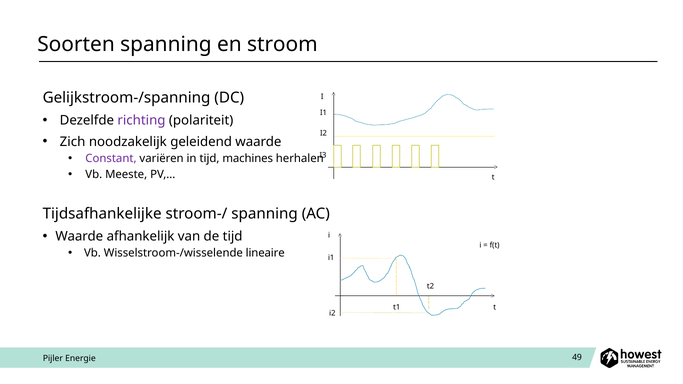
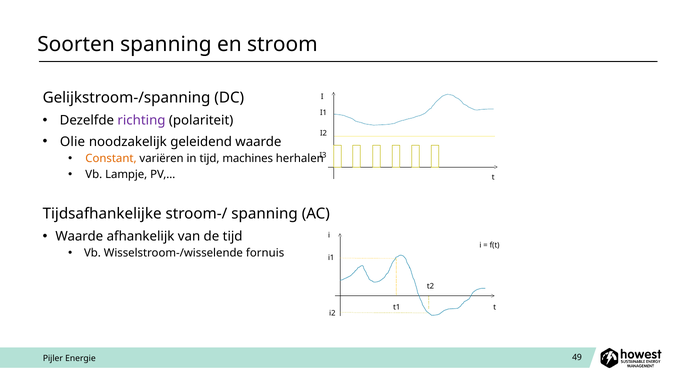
Zich: Zich -> Olie (73, 142)
Constant colour: purple -> orange (111, 159)
Meeste: Meeste -> Lampje (126, 174)
lineaire: lineaire -> fornuis (265, 253)
